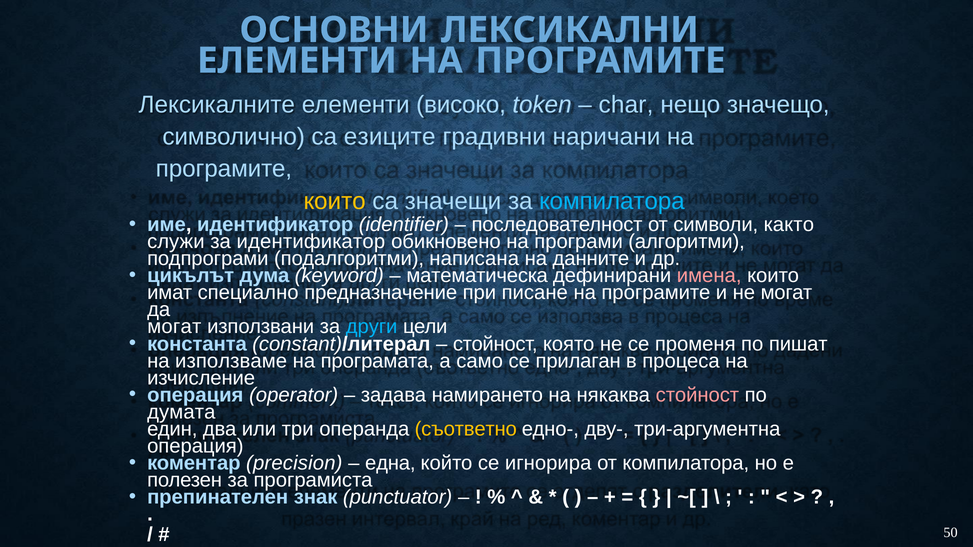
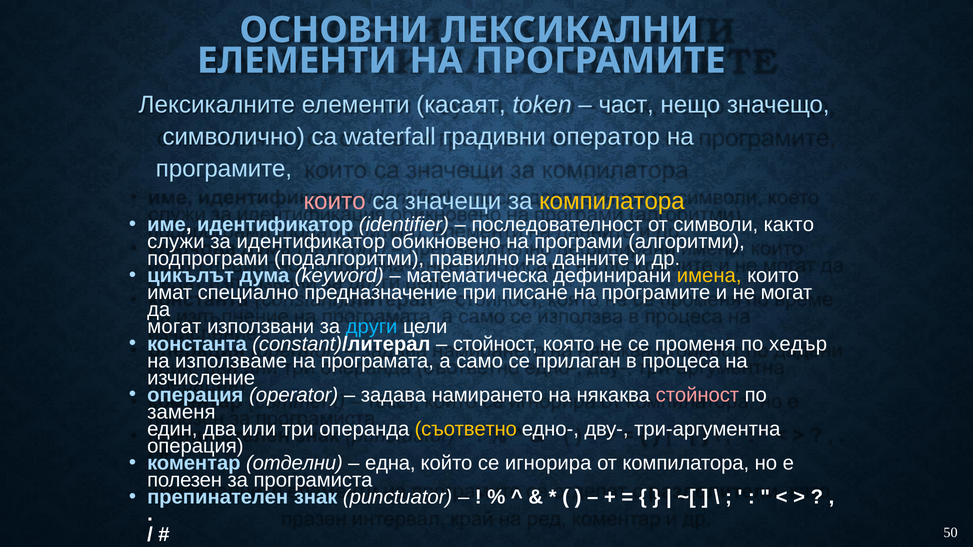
високо: високо -> касаят (461, 105)
char: char -> част (626, 105)
езиците: езиците -> waterfall (390, 137)
наричани: наричани -> оператор (606, 137)
които colour: yellow -> pink (335, 201)
компилатора colour: light blue -> yellow (612, 201)
написана: написана -> правилно (474, 259)
имена colour: pink -> yellow (709, 276)
пишат: пишат -> хедър (798, 344)
думата: думата -> заменя (181, 412)
precision: precision -> отделни (294, 463)
